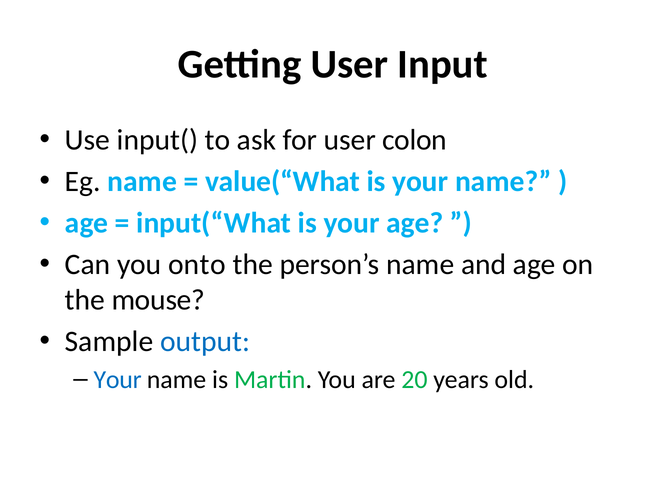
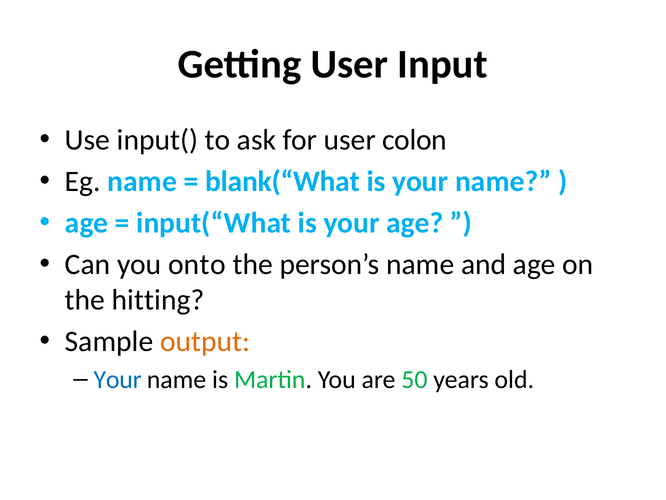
value(“What: value(“What -> blank(“What (283, 181)
mouse: mouse -> hitting (158, 300)
output colour: blue -> orange (205, 341)
20: 20 -> 50 (414, 379)
